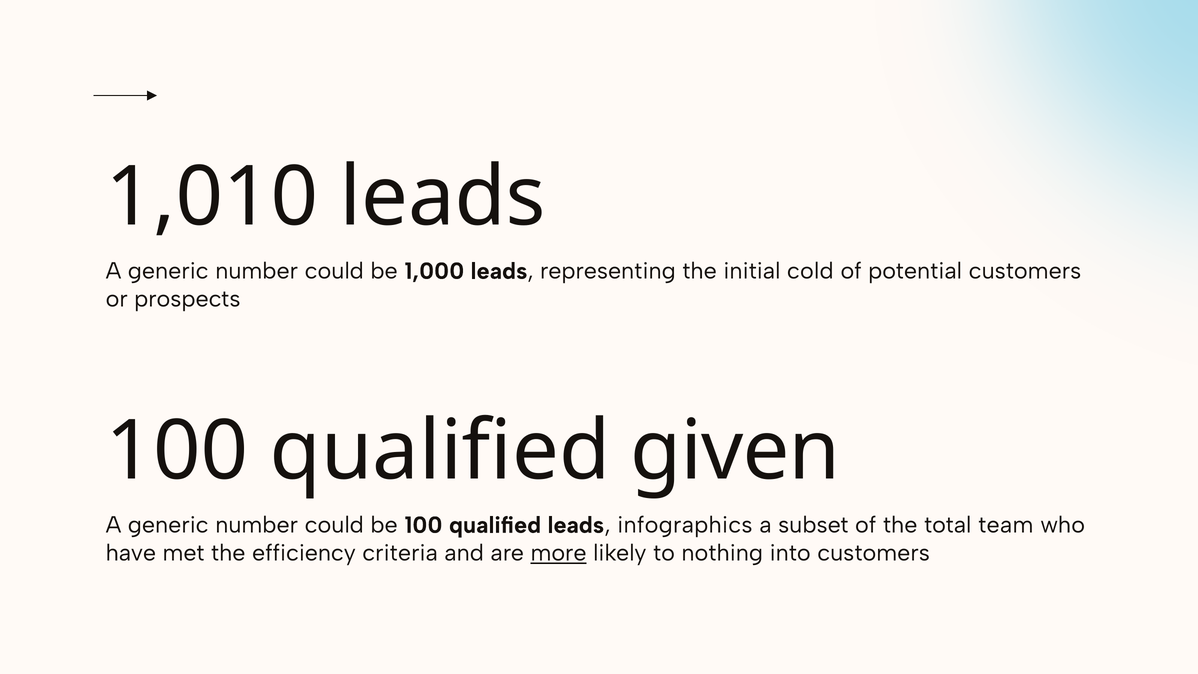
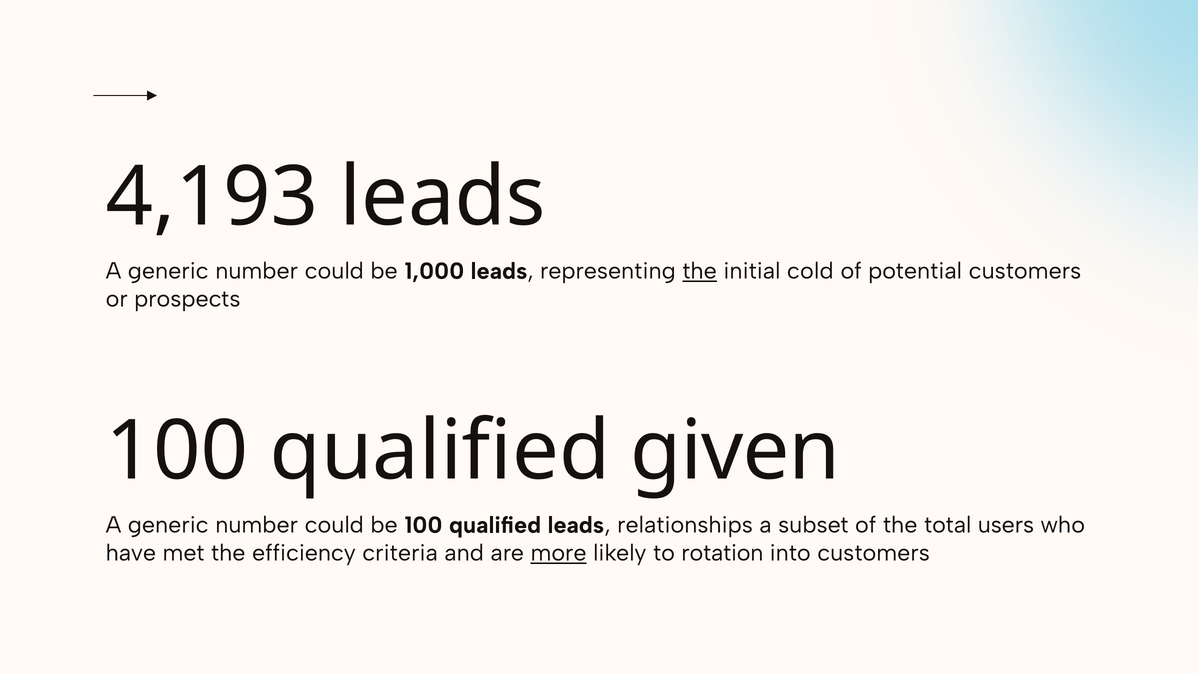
1,010: 1,010 -> 4,193 (212, 197)
the underline: none -> present (700, 271)
infographics: infographics -> relationships (685, 525)
team: team -> users (1006, 525)
nothing: nothing -> rotation (722, 553)
